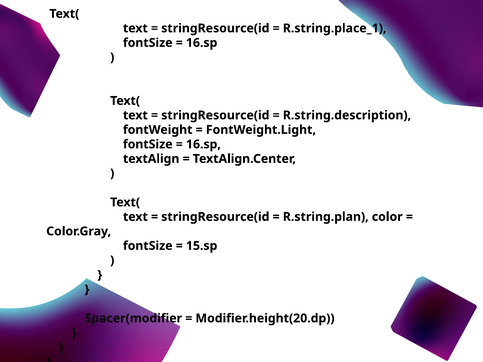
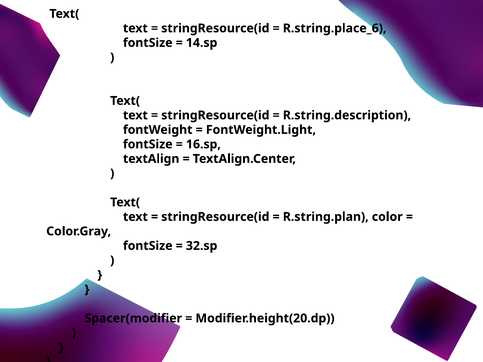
R.string.place_1: R.string.place_1 -> R.string.place_6 (335, 28)
16.sp: 16.sp -> 14.sp (202, 43)
15.sp: 15.sp -> 32.sp (202, 246)
